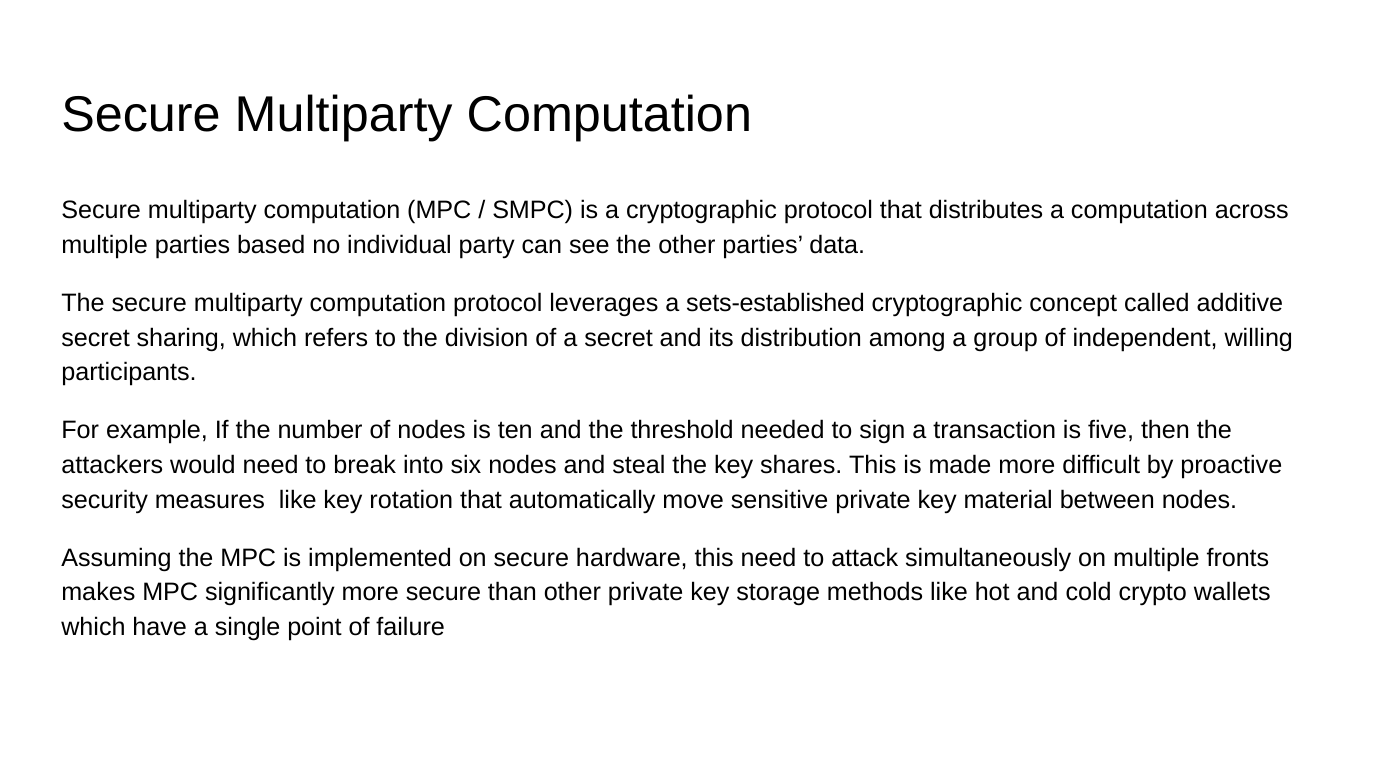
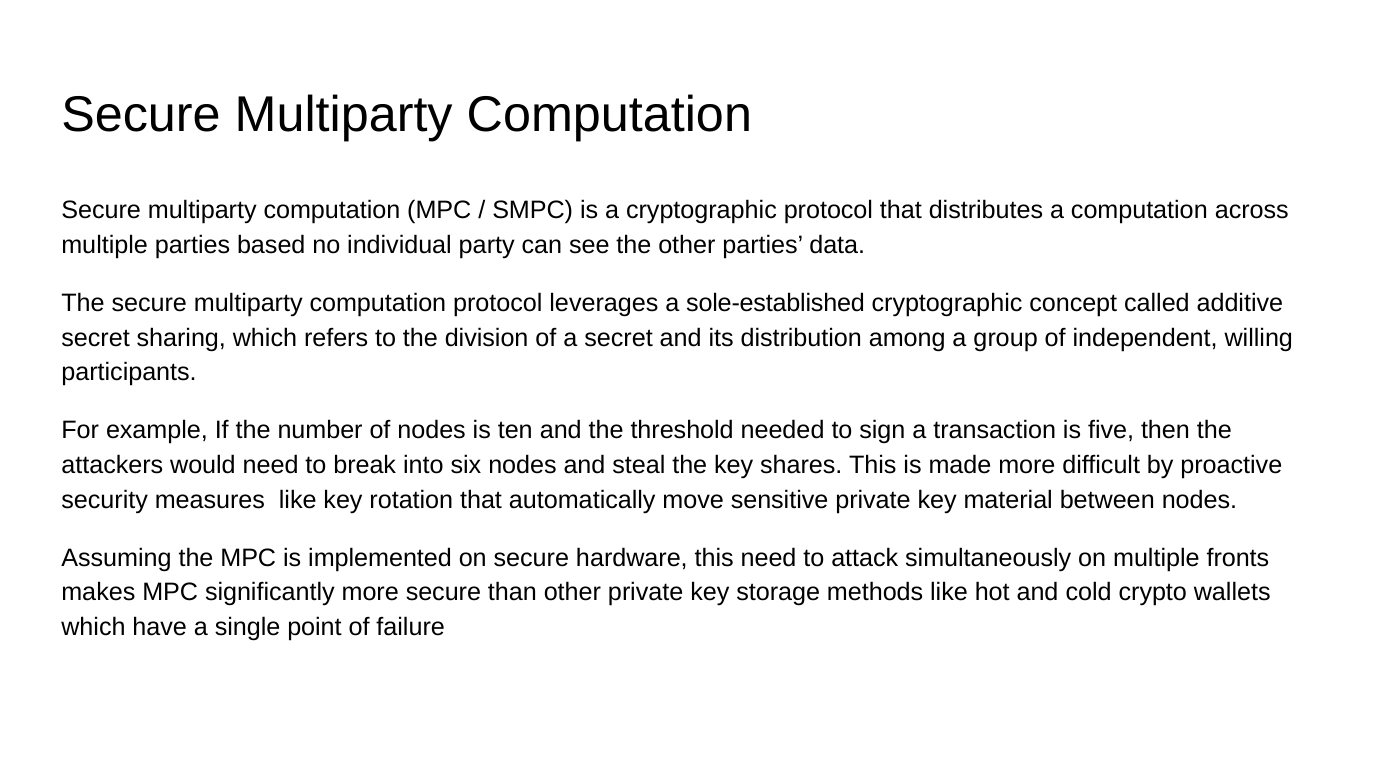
sets-established: sets-established -> sole-established (776, 303)
